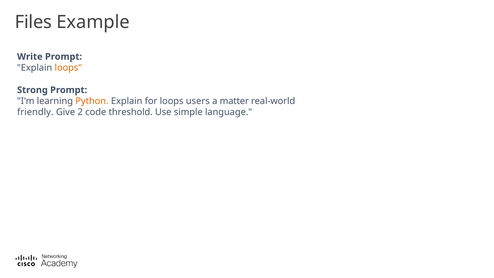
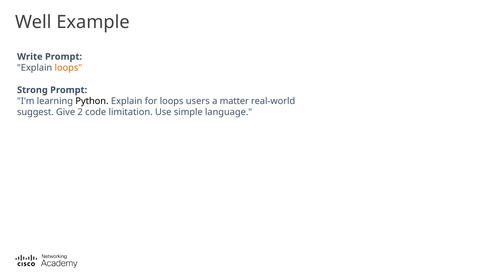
Files: Files -> Well (33, 22)
Python colour: orange -> black (92, 101)
friendly: friendly -> suggest (35, 112)
threshold: threshold -> limitation (131, 112)
